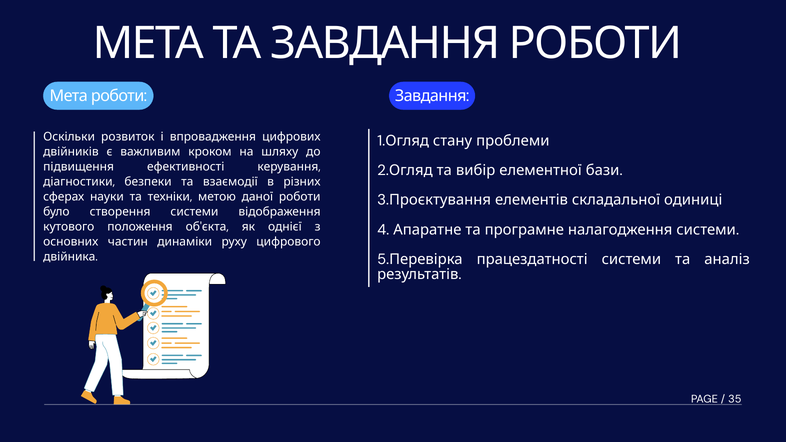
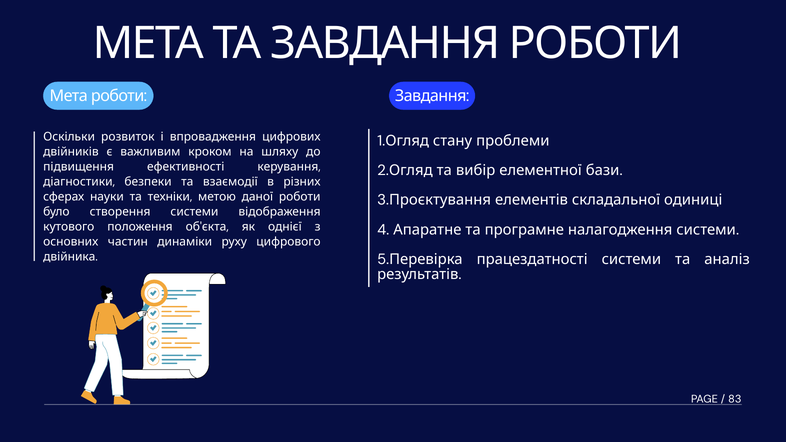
35: 35 -> 83 (735, 399)
